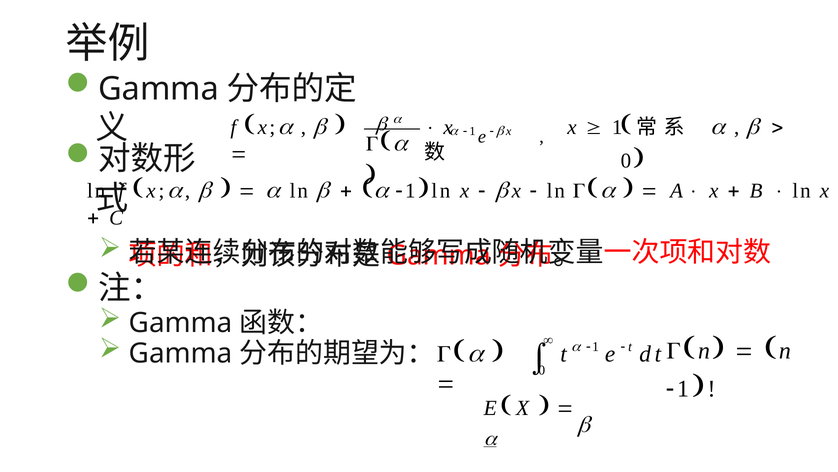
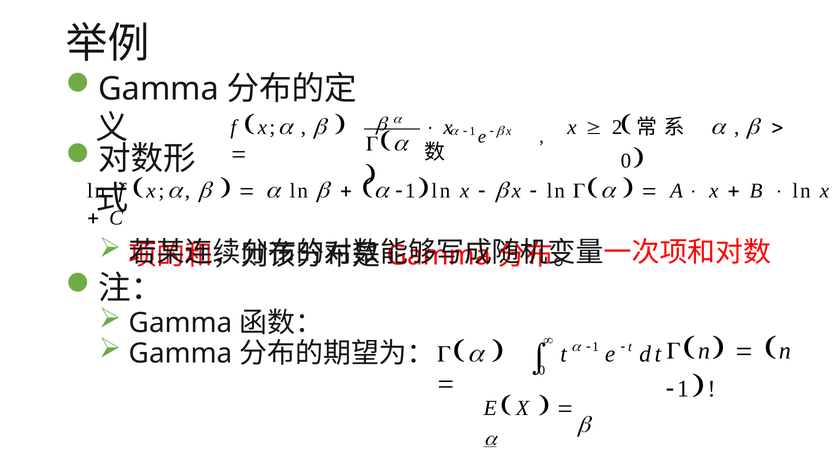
1: 1 -> 2 (617, 127)
